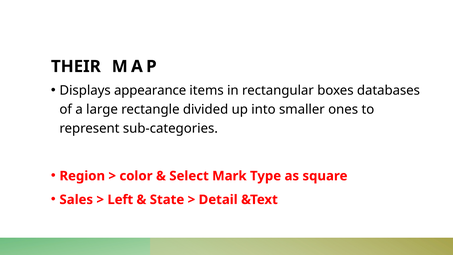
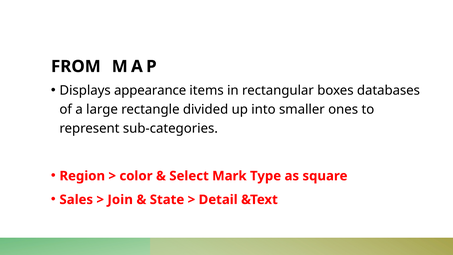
THEIR: THEIR -> FROM (76, 66)
Left: Left -> Join (120, 200)
